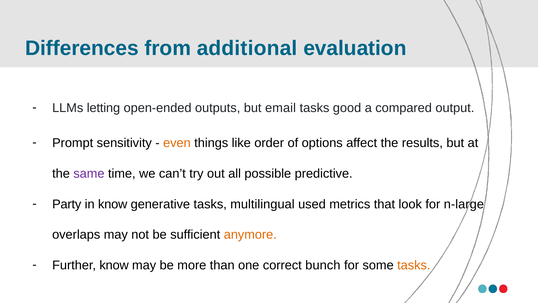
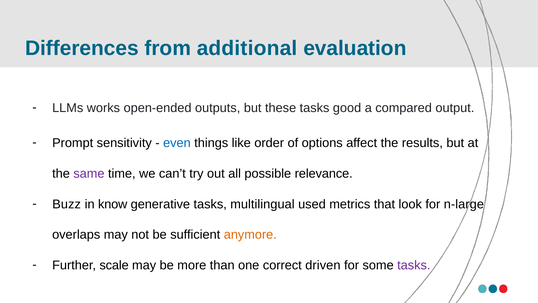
letting: letting -> works (103, 108)
email: email -> these (281, 108)
even colour: orange -> blue (177, 143)
predictive: predictive -> relevance (324, 173)
Party: Party -> Buzz (67, 204)
Further know: know -> scale (114, 265)
bunch: bunch -> driven (323, 265)
tasks colour: orange -> purple (414, 265)
